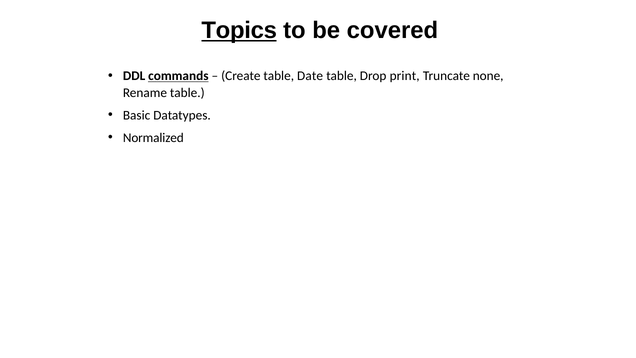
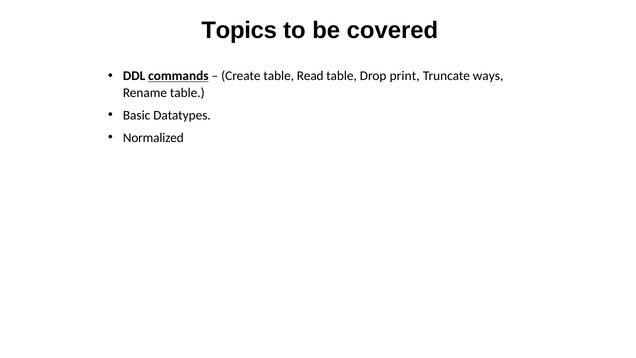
Topics underline: present -> none (239, 30)
Date: Date -> Read (310, 76)
none: none -> ways (488, 76)
